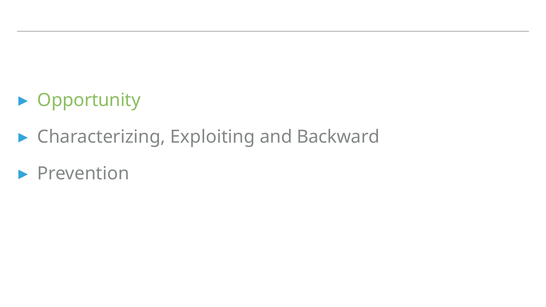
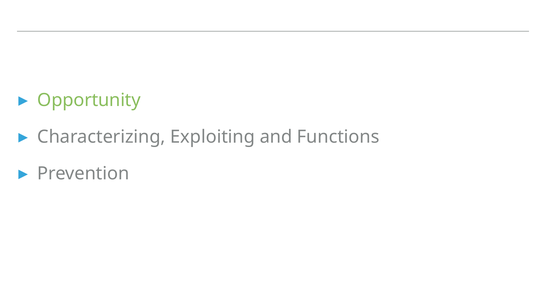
Backward: Backward -> Functions (338, 137)
